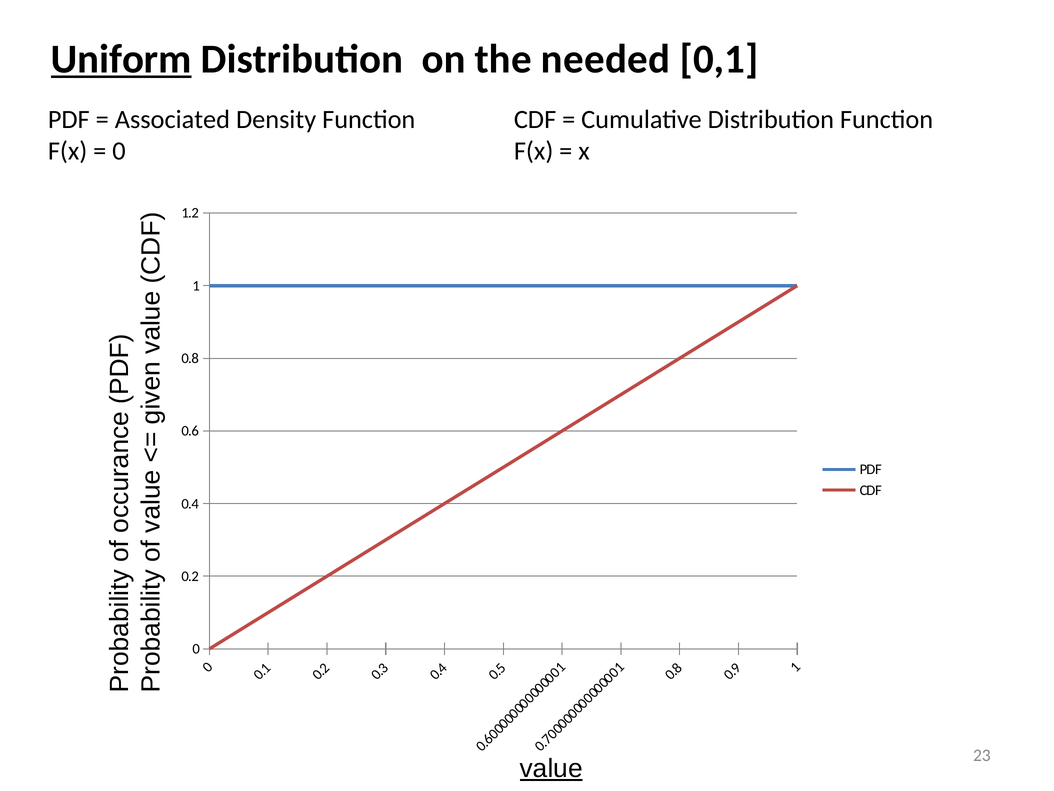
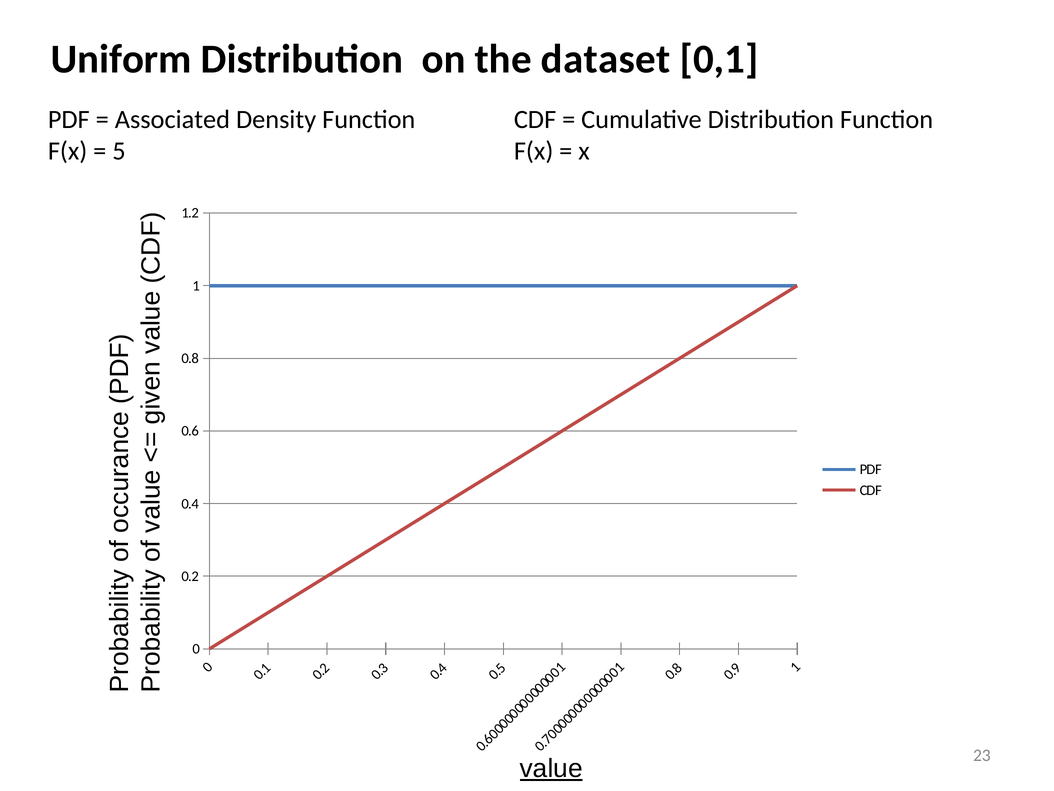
Uniform underline: present -> none (121, 59)
needed: needed -> dataset (606, 59)
0: 0 -> 5 (119, 151)
